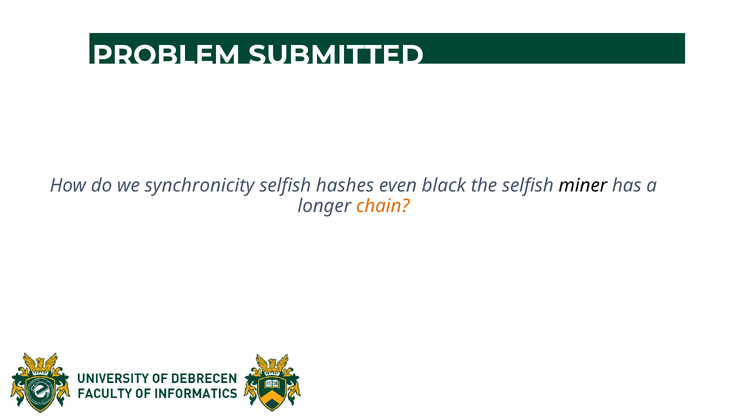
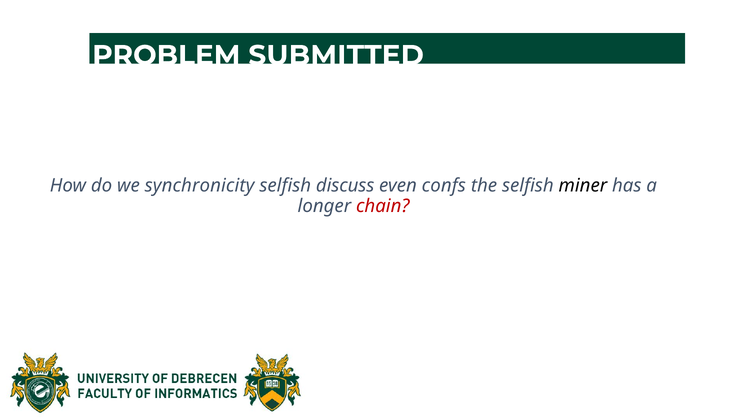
hashes: hashes -> discuss (345, 186)
black: black -> confs (444, 186)
chain colour: orange -> red (383, 206)
